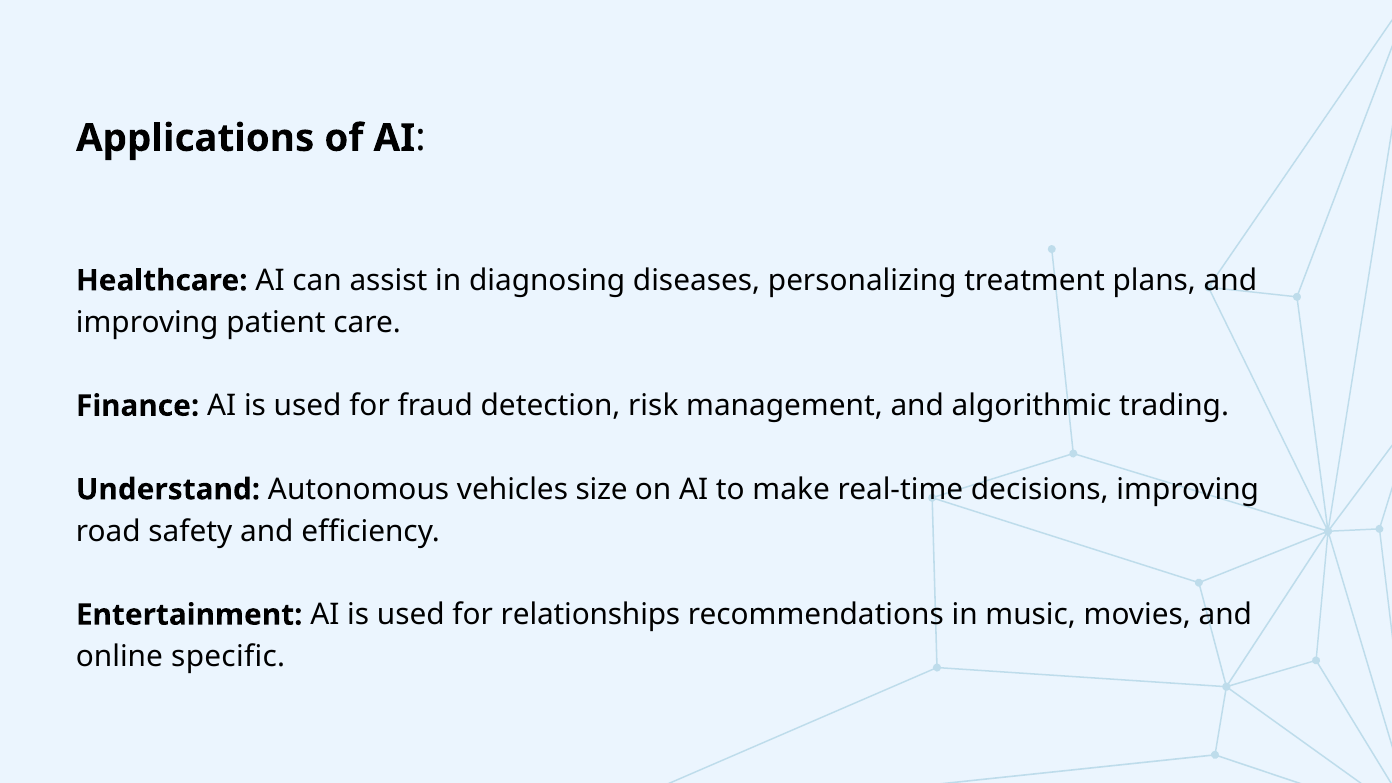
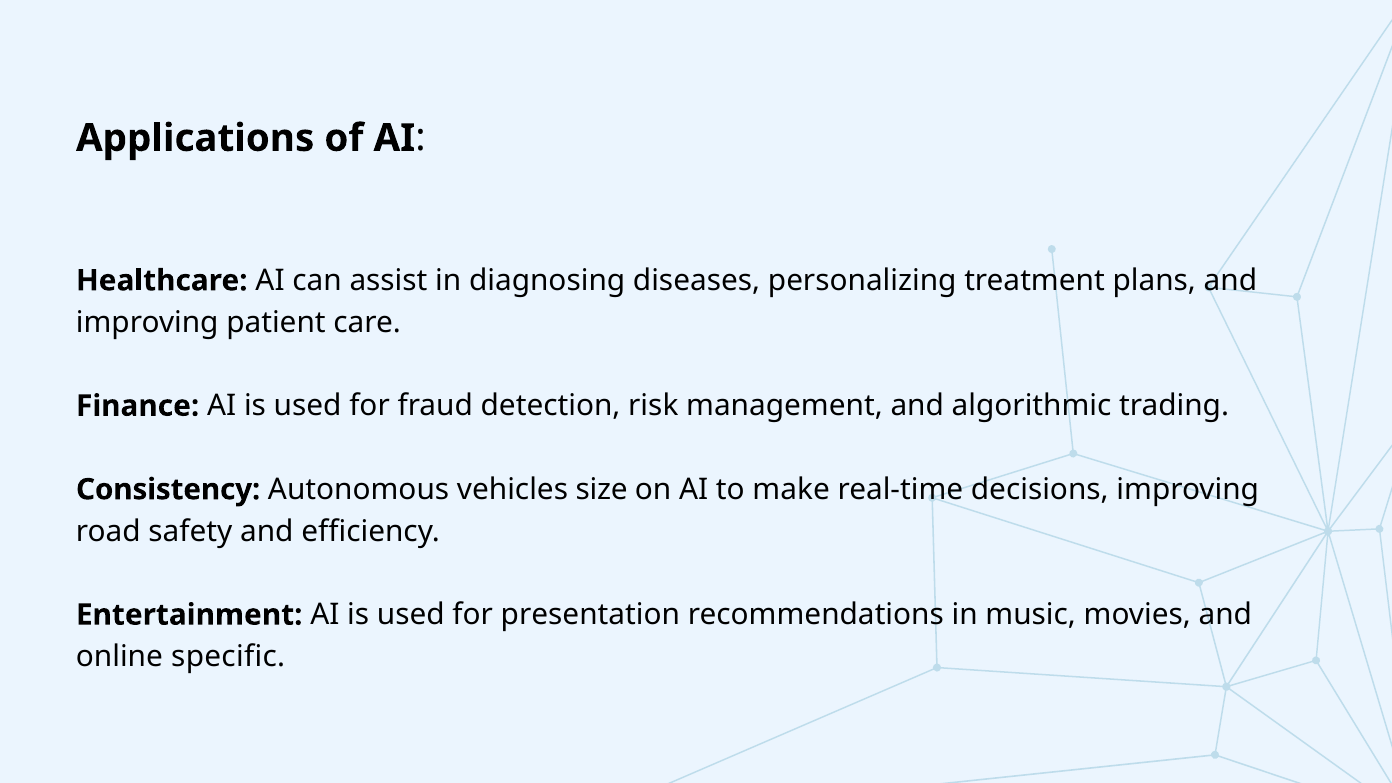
Understand: Understand -> Consistency (168, 490)
relationships: relationships -> presentation (590, 615)
